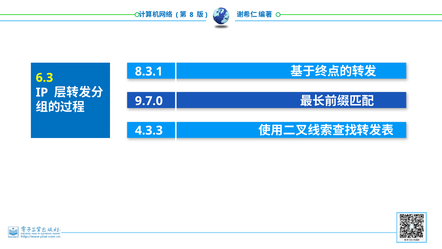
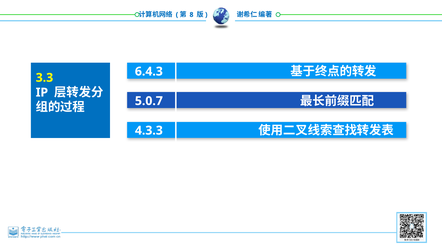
8.3.1: 8.3.1 -> 6.4.3 (149, 71)
6.3: 6.3 -> 3.3 (44, 78)
9.7.0: 9.7.0 -> 5.0.7 (149, 101)
